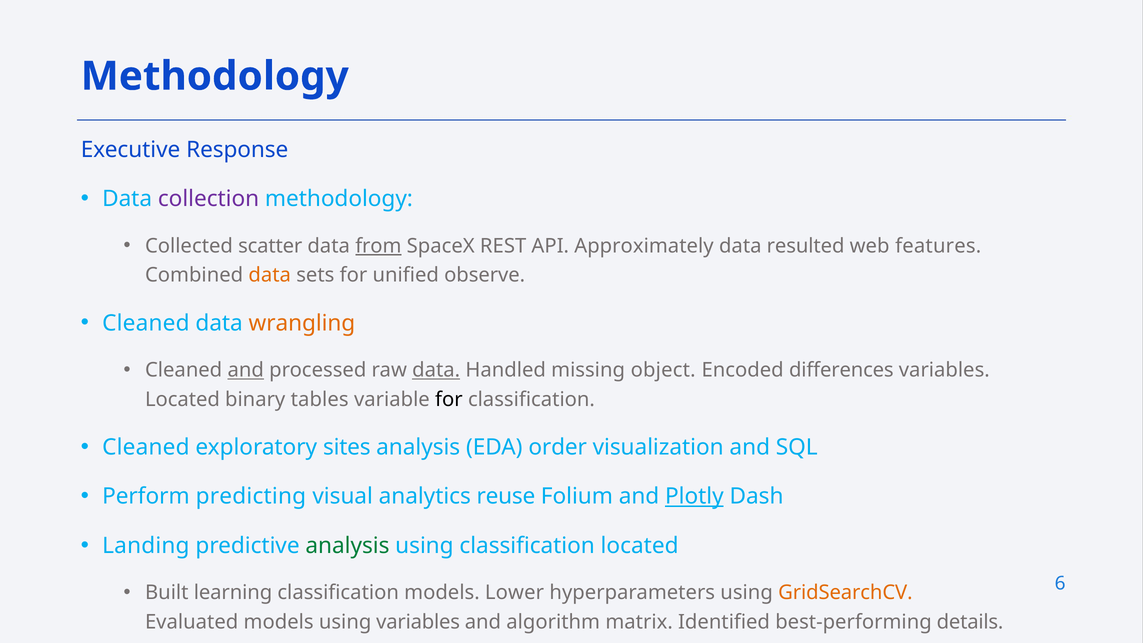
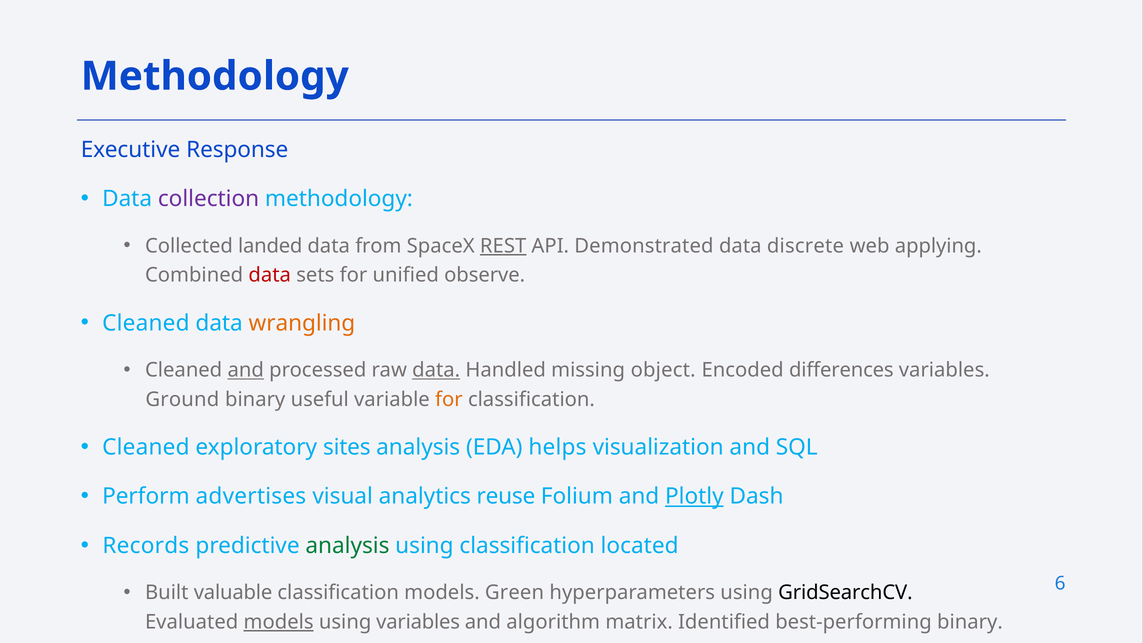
scatter: scatter -> landed (270, 246)
from underline: present -> none (378, 246)
REST underline: none -> present (503, 246)
Approximately: Approximately -> Demonstrated (644, 246)
resulted: resulted -> discrete (805, 246)
features: features -> applying (938, 246)
data colour: orange -> red (270, 275)
Located: Located -> Ground (182, 399)
tables: tables -> useful (320, 399)
for colour: black -> orange (449, 399)
order: order -> helps (557, 447)
predicting: predicting -> advertises (251, 496)
Landing: Landing -> Records (146, 546)
learning: learning -> valuable (233, 593)
Lower: Lower -> Green (515, 593)
GridSearchCV colour: orange -> black (845, 593)
models underline: none -> present (279, 622)
best-performing details: details -> binary (970, 622)
